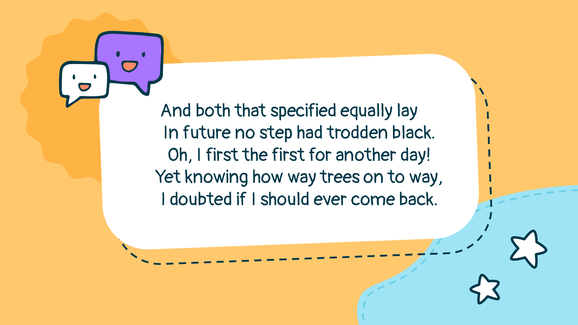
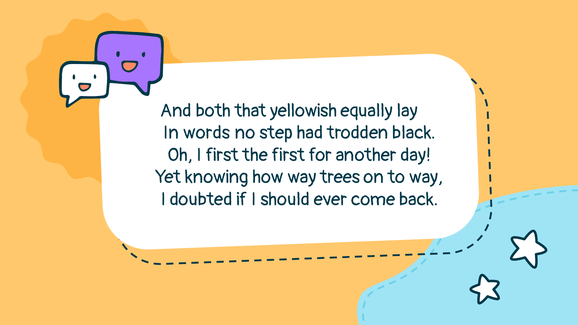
specified: specified -> yellowish (304, 111)
future: future -> words (207, 133)
